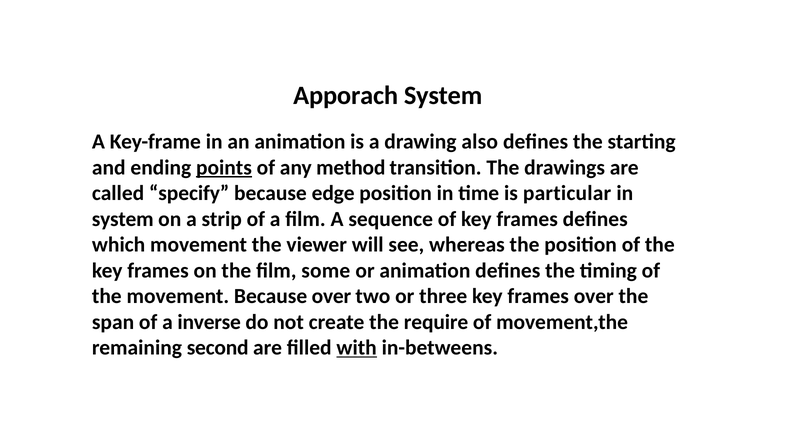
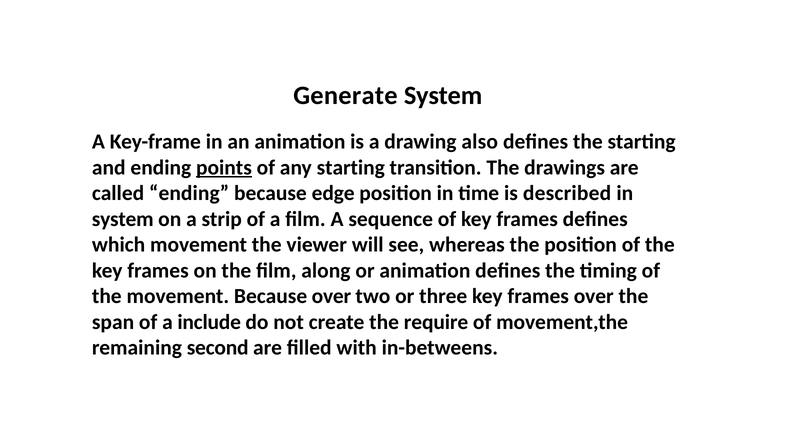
Apporach: Apporach -> Generate (345, 96)
any method: method -> starting (351, 168)
called specify: specify -> ending (189, 193)
particular: particular -> described (567, 193)
some: some -> along (326, 271)
inverse: inverse -> include (209, 322)
with underline: present -> none (357, 348)
